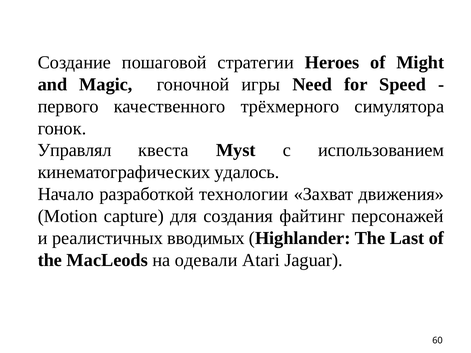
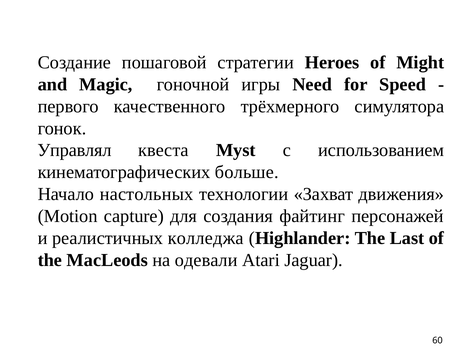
удалось: удалось -> больше (247, 172)
разработкой: разработкой -> настольных (147, 194)
вводимых: вводимых -> колледжа (206, 238)
